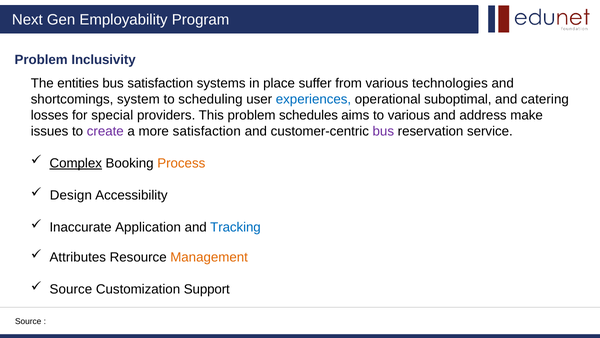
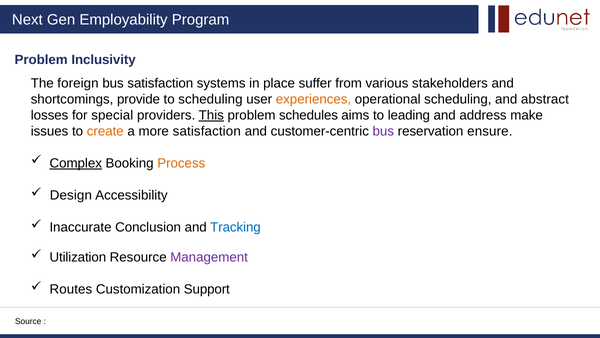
entities: entities -> foreign (78, 83)
technologies: technologies -> stakeholders (450, 83)
system: system -> provide (139, 99)
experiences colour: blue -> orange (313, 99)
operational suboptimal: suboptimal -> scheduling (458, 99)
catering: catering -> abstract (545, 99)
This underline: none -> present (211, 115)
to various: various -> leading (409, 115)
create colour: purple -> orange (105, 131)
service: service -> ensure (490, 131)
Application: Application -> Conclusion (148, 227)
Attributes: Attributes -> Utilization (78, 257)
Management colour: orange -> purple (209, 257)
Source: Source -> Routes (71, 289)
